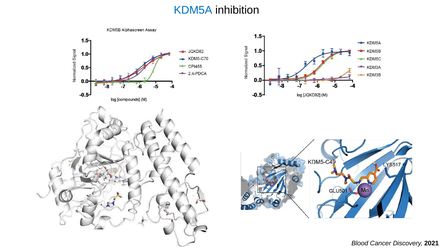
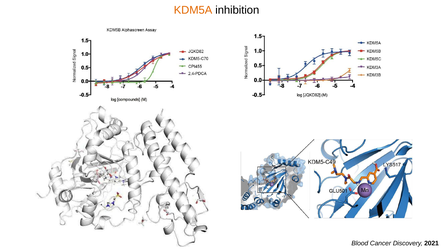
KDM5A colour: blue -> orange (193, 10)
